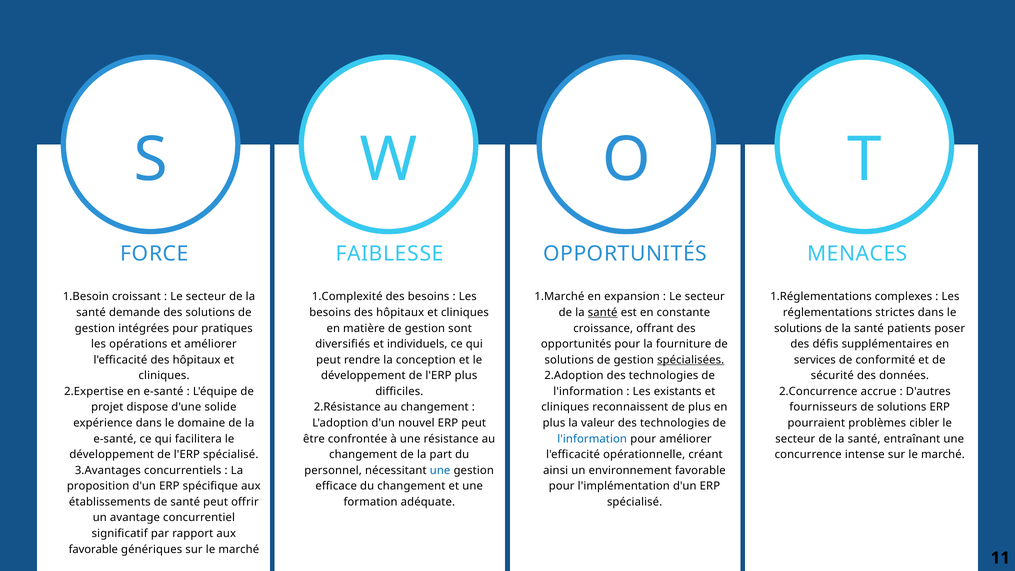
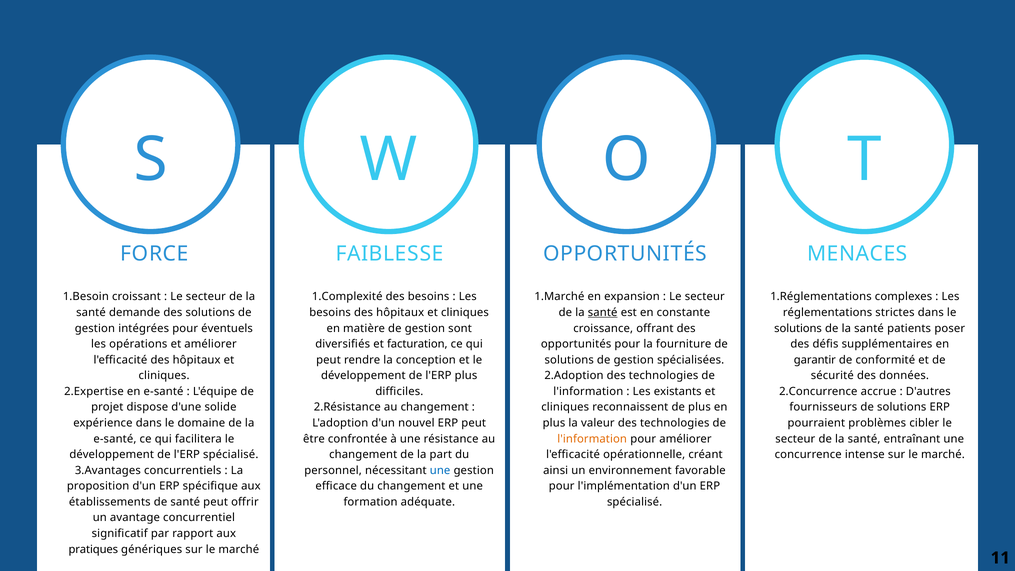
pratiques: pratiques -> éventuels (227, 328)
individuels: individuels -> facturation (417, 344)
spécialisées underline: present -> none (691, 360)
services: services -> garantir (815, 360)
l'information colour: blue -> orange (592, 439)
favorable: favorable -> pratiques (93, 549)
